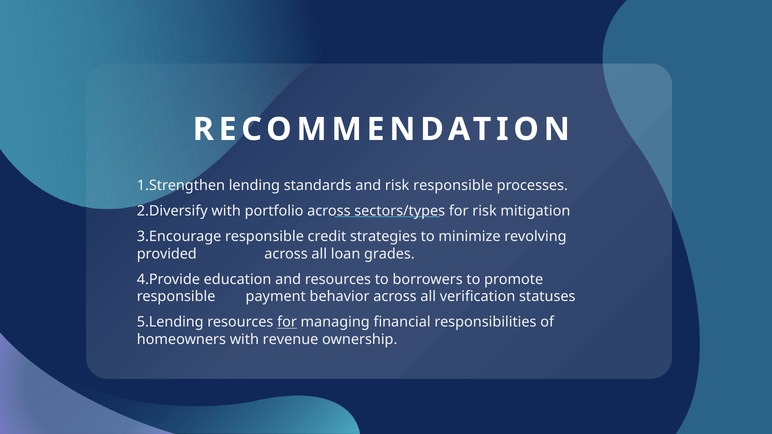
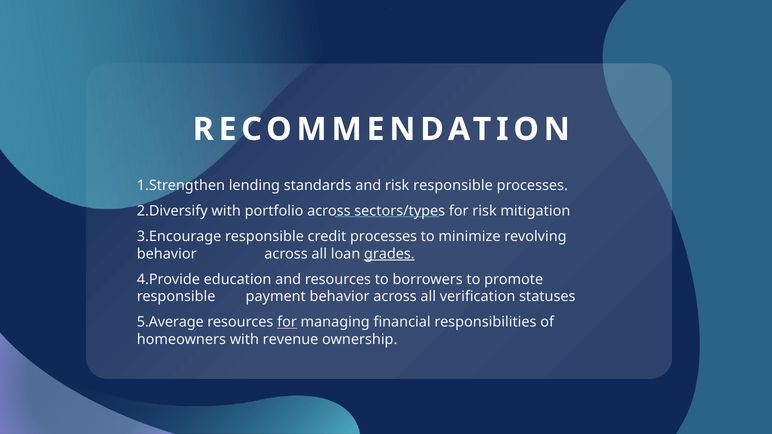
credit strategies: strategies -> processes (384, 237)
provided: provided -> behavior (167, 254)
grades underline: none -> present (389, 254)
5.Lending: 5.Lending -> 5.Average (170, 322)
